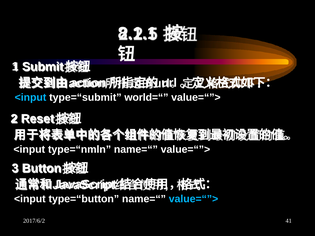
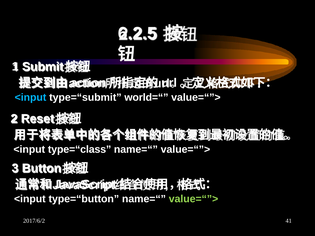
8.1.1: 8.1.1 -> 6.2.5 (137, 33)
type=“nmln: type=“nmln -> type=“class (80, 150)
value=“”> colour: light blue -> light green (193, 199)
